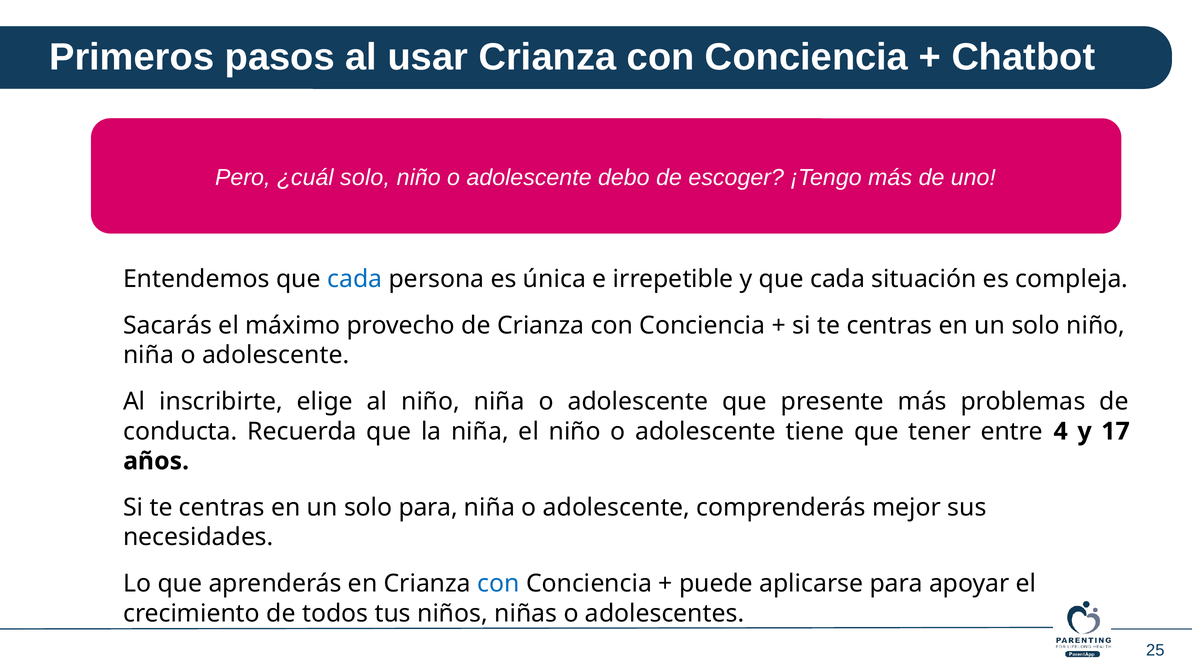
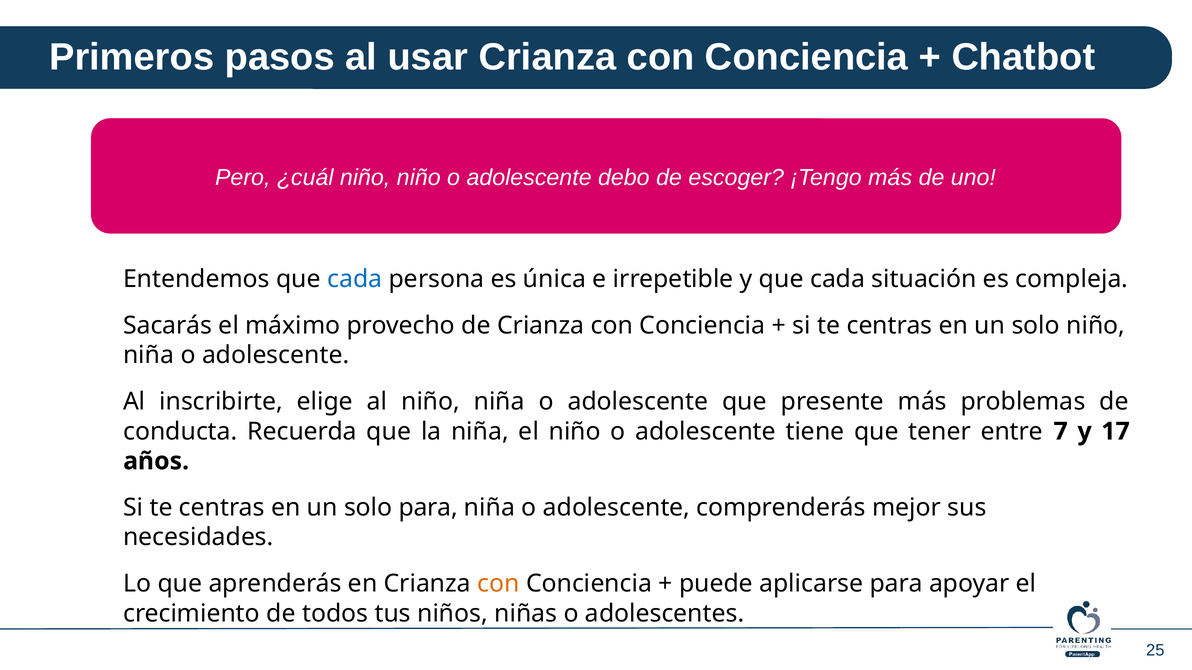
¿cuál solo: solo -> niño (365, 178)
4: 4 -> 7 (1061, 432)
con colour: blue -> orange (499, 584)
